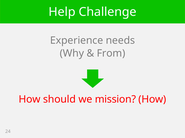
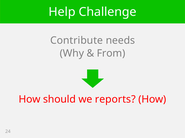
Experience: Experience -> Contribute (77, 41)
mission: mission -> reports (115, 100)
